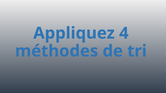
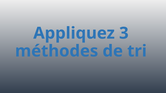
4: 4 -> 3 (124, 33)
